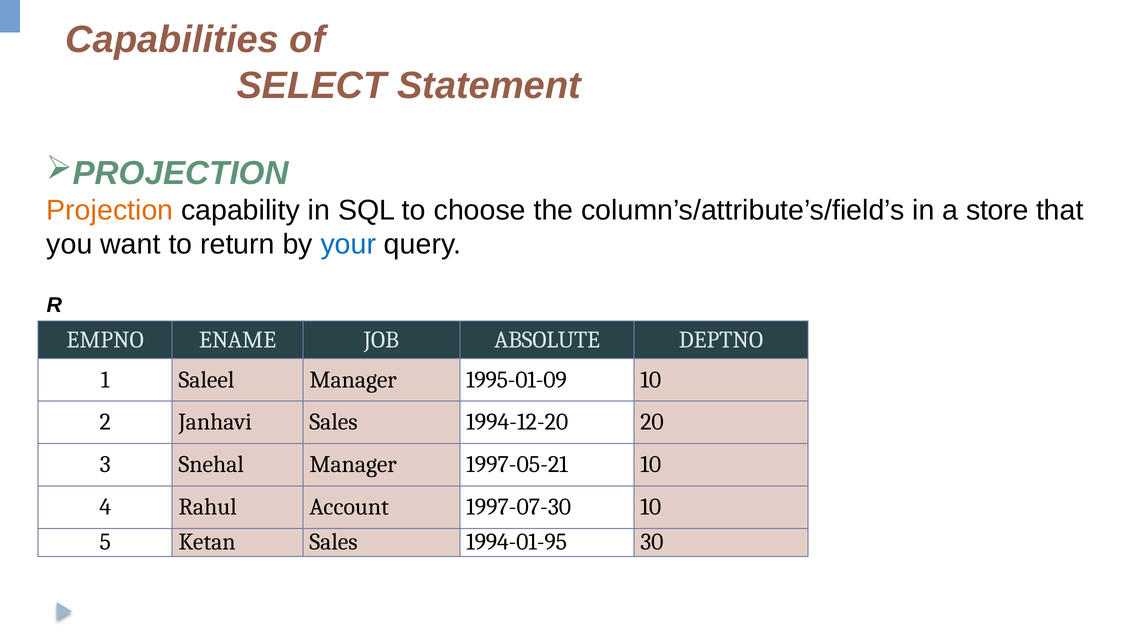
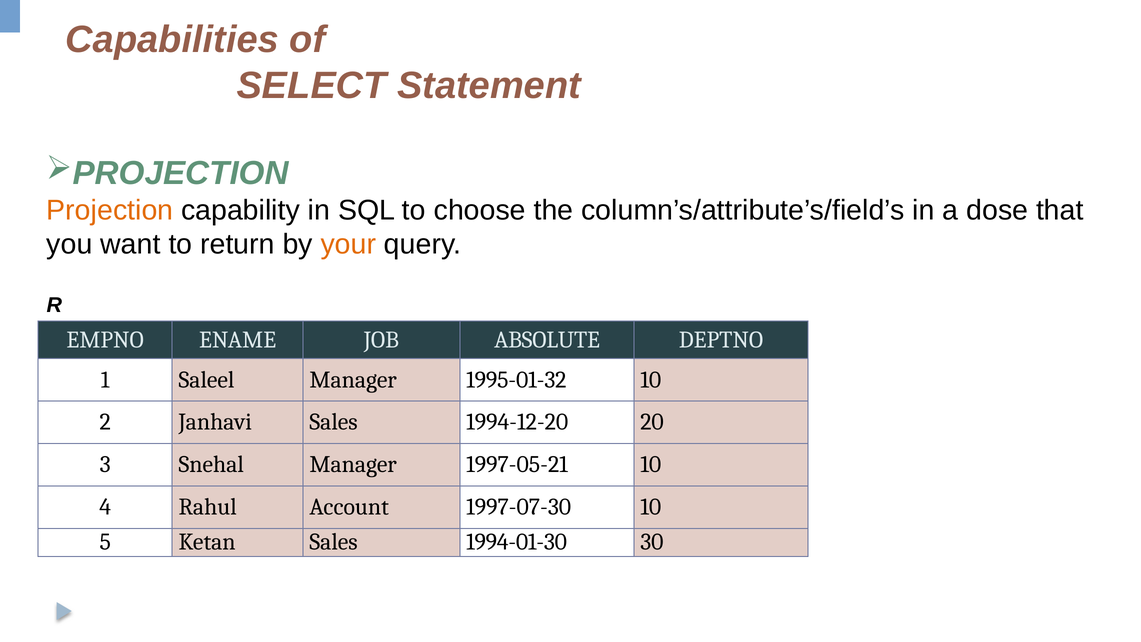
store: store -> dose (997, 210)
your colour: blue -> orange (348, 244)
1995-01-09: 1995-01-09 -> 1995-01-32 (516, 380)
1994-01-95: 1994-01-95 -> 1994-01-30 (517, 542)
